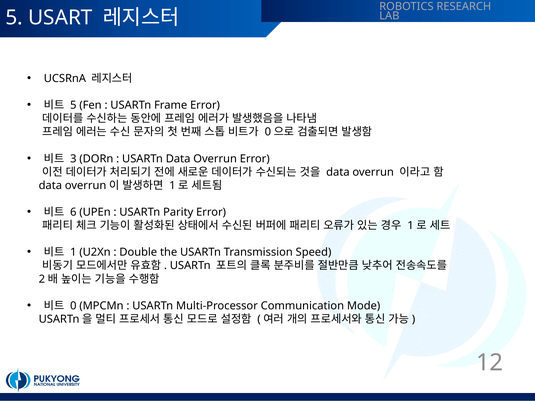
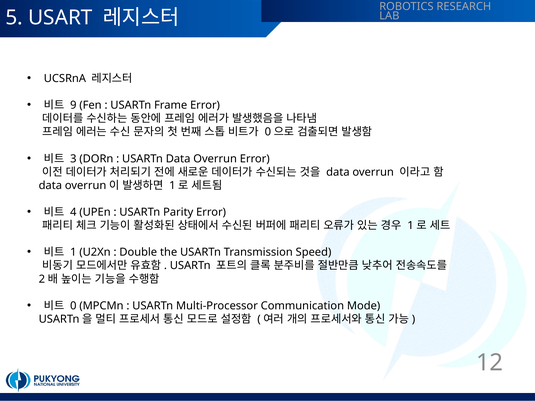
5: 5 -> 9 (73, 105)
6: 6 -> 4 (73, 212)
